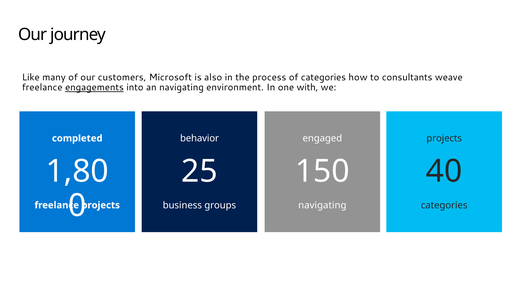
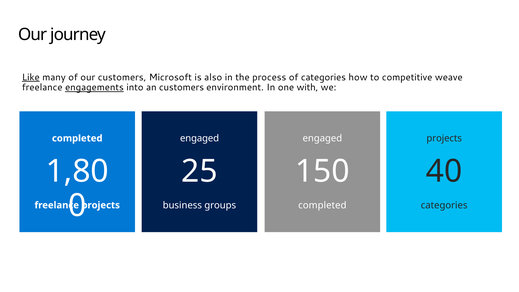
Like underline: none -> present (31, 77)
consultants: consultants -> competitive (407, 77)
an navigating: navigating -> customers (182, 87)
completed behavior: behavior -> engaged (200, 138)
groups navigating: navigating -> completed (322, 205)
